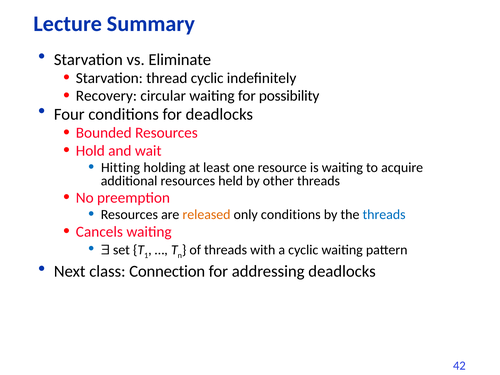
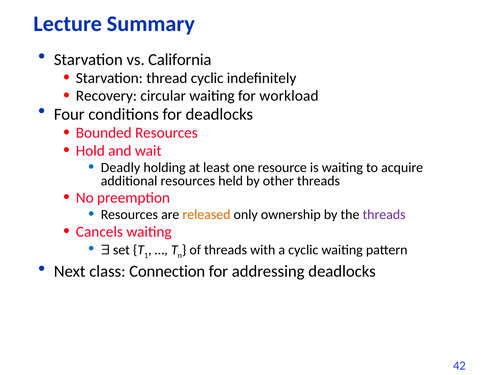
Eliminate: Eliminate -> California (180, 60)
possibility: possibility -> workload (289, 96)
Hitting: Hitting -> Deadly (121, 167)
only conditions: conditions -> ownership (291, 215)
threads colour: blue -> purple (384, 215)
